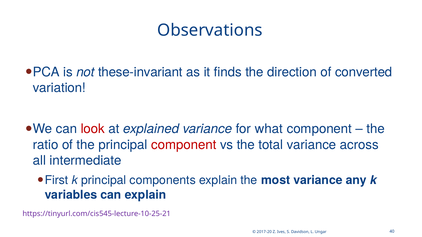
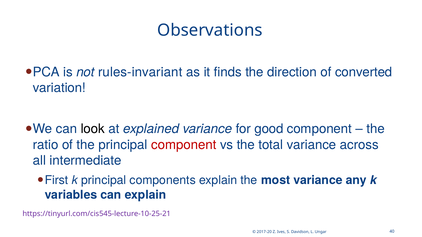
these-invariant: these-invariant -> rules-invariant (140, 72)
look colour: red -> black (93, 129)
what: what -> good (269, 129)
